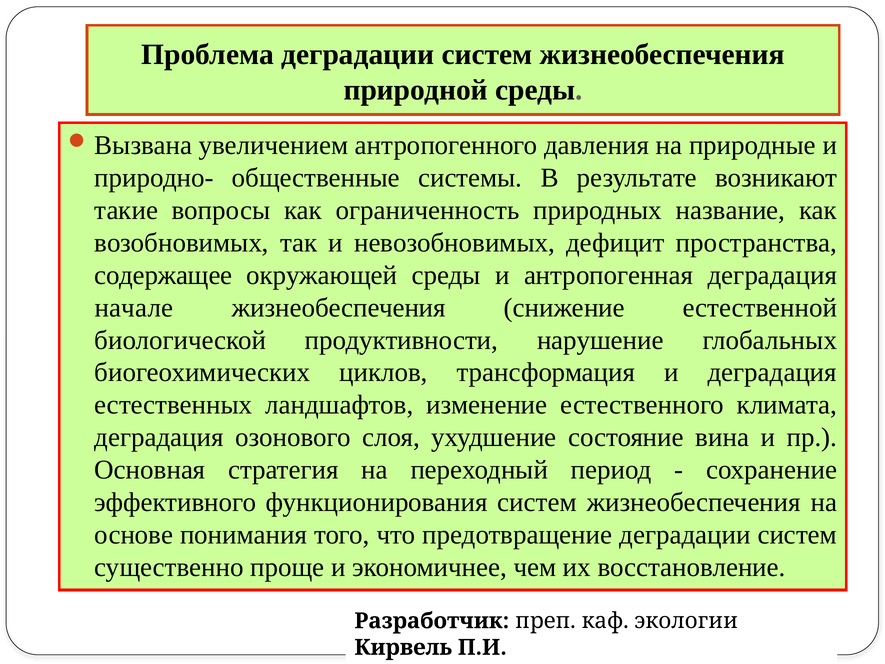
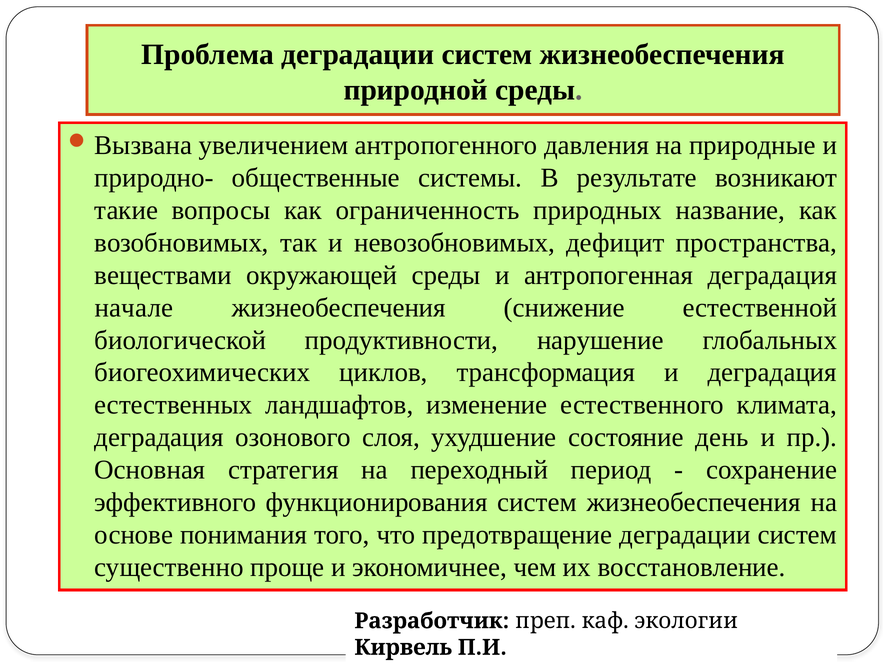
содержащее: содержащее -> веществами (163, 275)
вина: вина -> день (722, 437)
